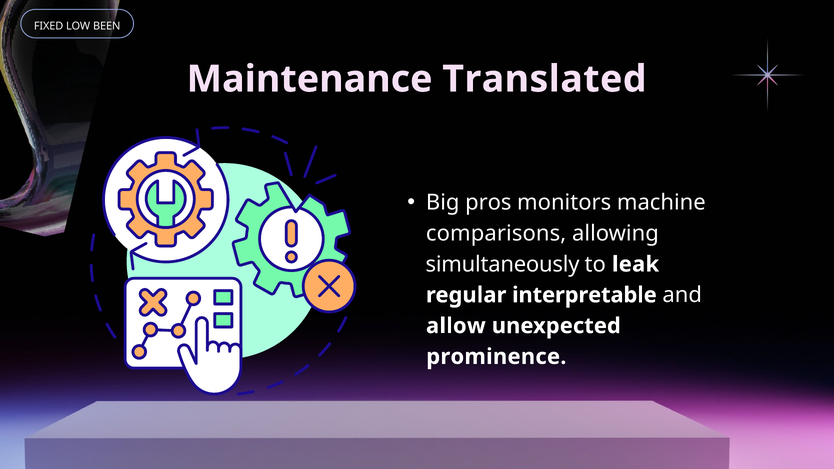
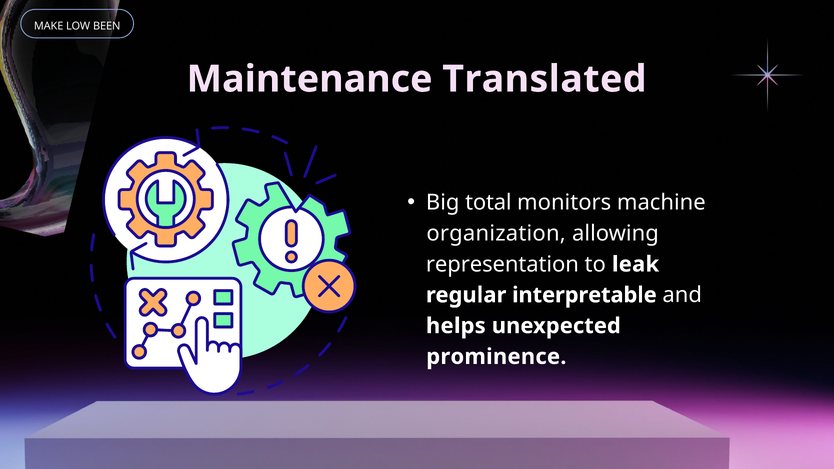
FIXED: FIXED -> MAKE (49, 26)
pros: pros -> total (488, 203)
comparisons: comparisons -> organization (496, 234)
simultaneously: simultaneously -> representation (502, 264)
allow: allow -> helps (456, 326)
